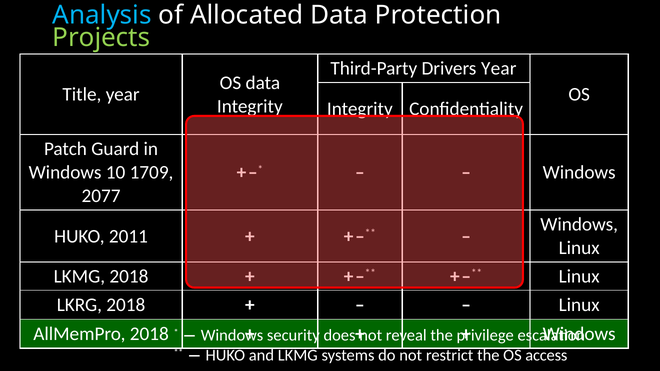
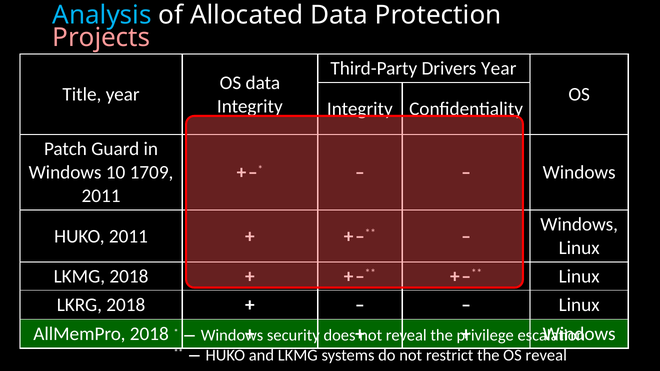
Projects colour: light green -> pink (101, 38)
2077: 2077 -> 2011 (101, 196)
OS access: access -> reveal (546, 355)
